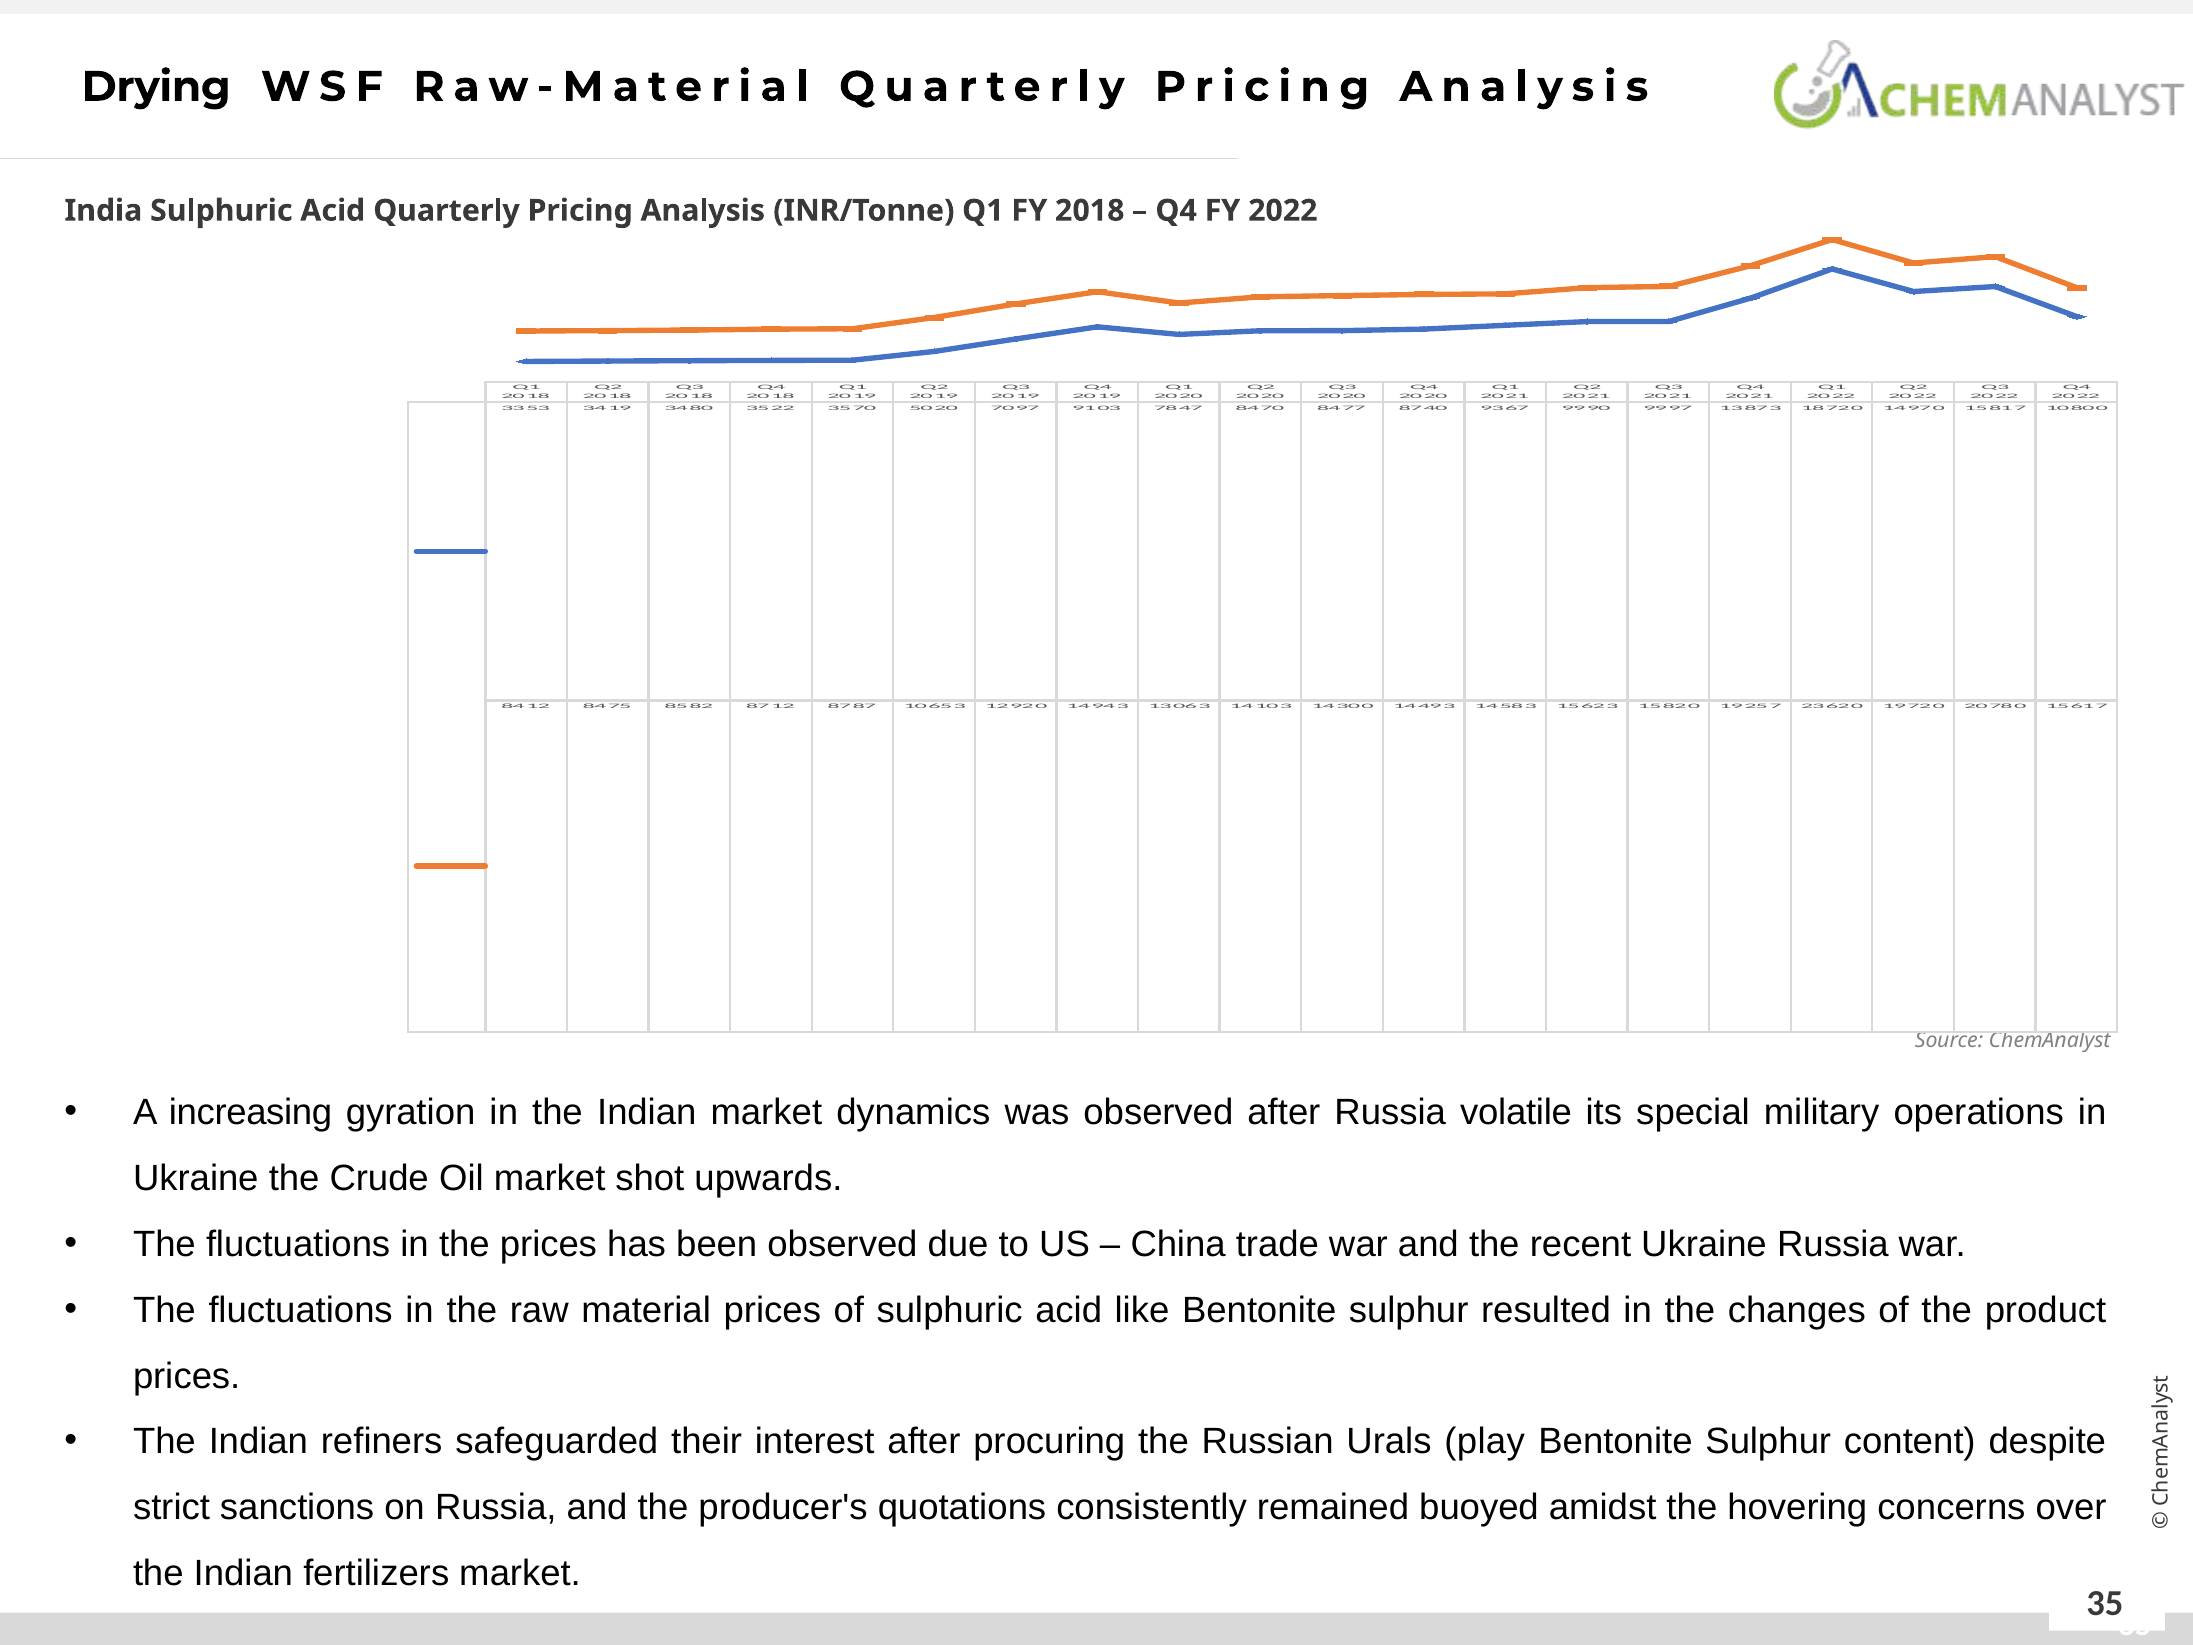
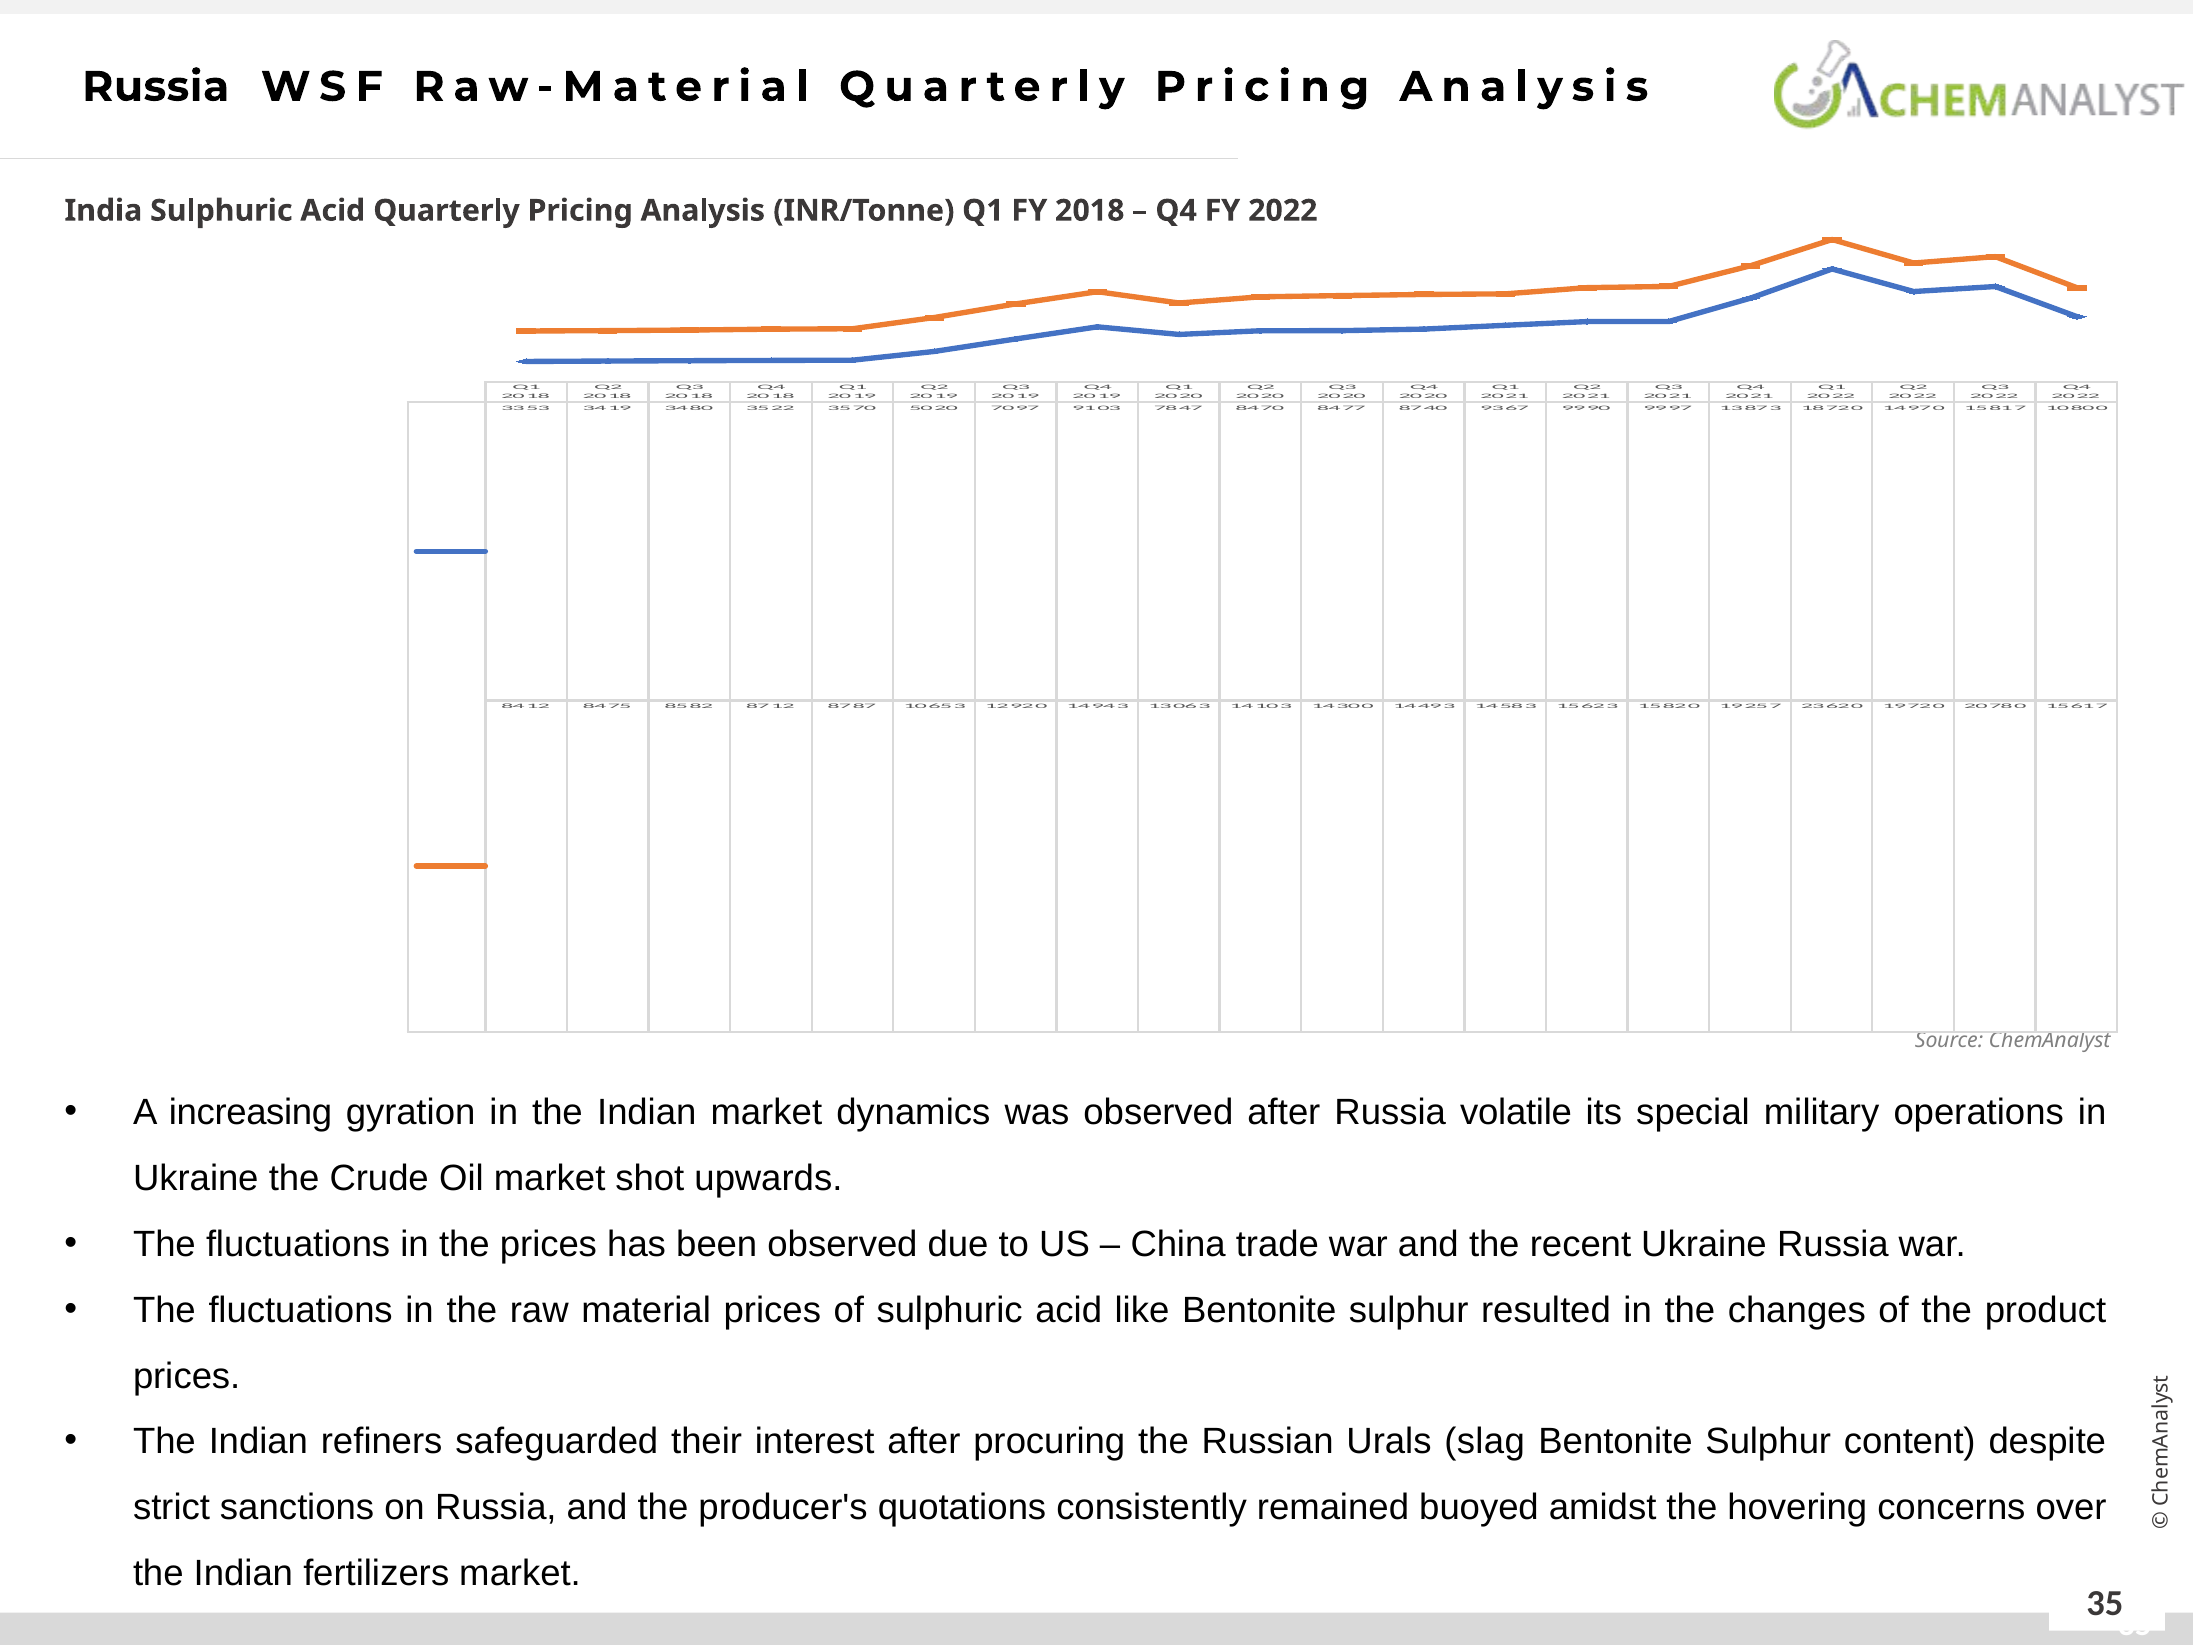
Drying: Drying -> Russia (156, 87)
play: play -> slag (1485, 1442)
